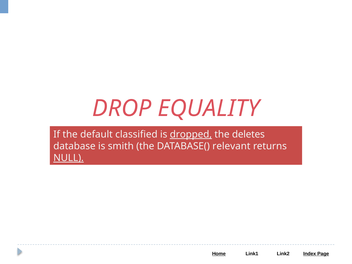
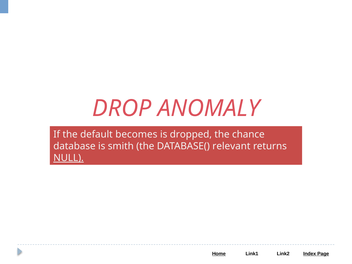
EQUALITY: EQUALITY -> ANOMALY (209, 108)
classified: classified -> becomes (136, 134)
dropped underline: present -> none (191, 134)
deletes: deletes -> chance (248, 134)
